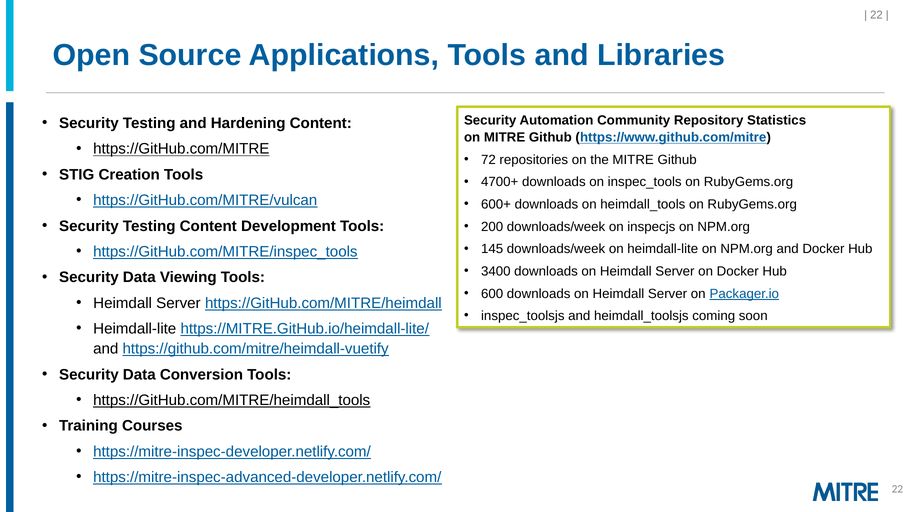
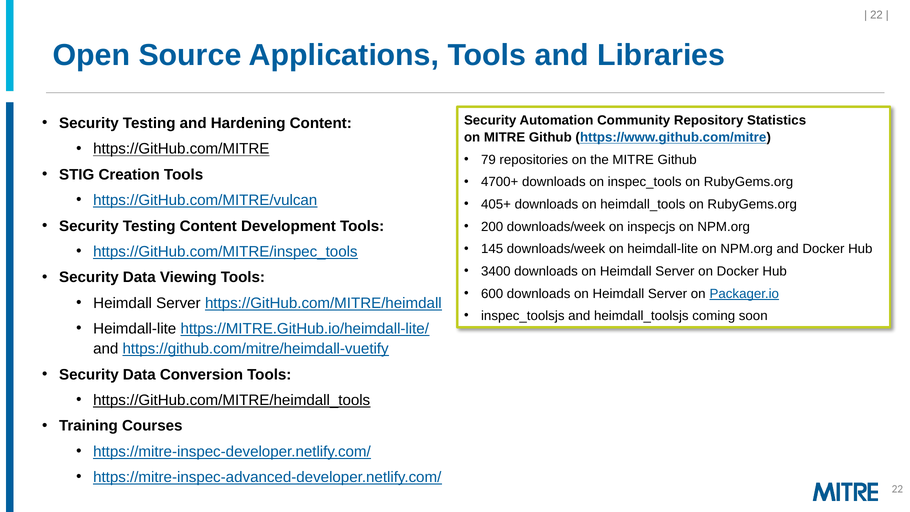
72: 72 -> 79 (488, 160)
600+: 600+ -> 405+ (496, 204)
